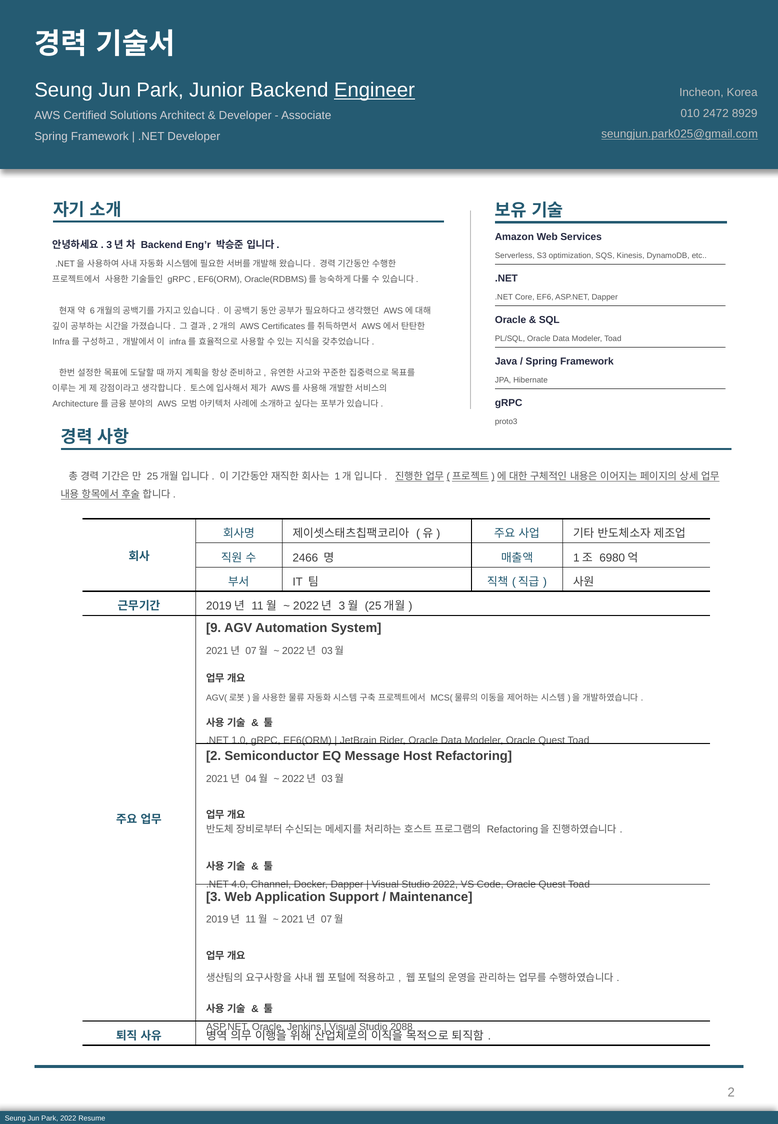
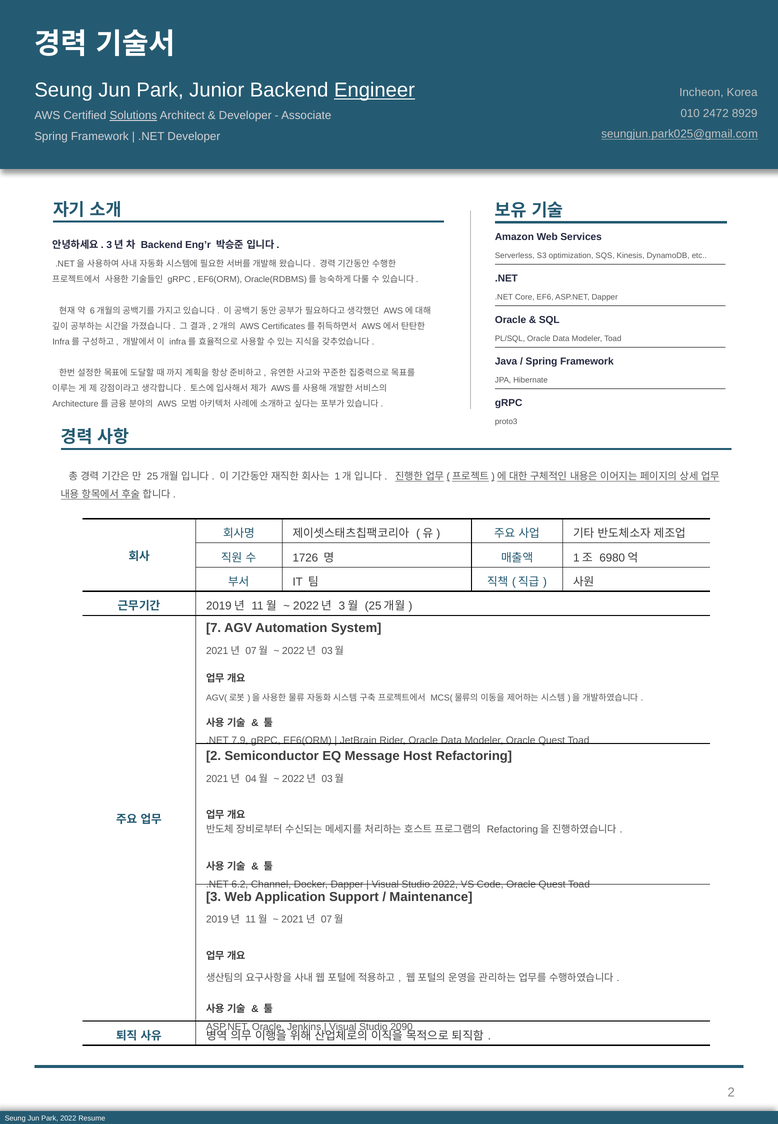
Solutions underline: none -> present (133, 116)
2466: 2466 -> 1726 (305, 558)
9: 9 -> 7 (214, 628)
1.0: 1.0 -> 7.9 (240, 740)
4.0: 4.0 -> 6.2 (240, 884)
2088: 2088 -> 2090 (402, 1027)
